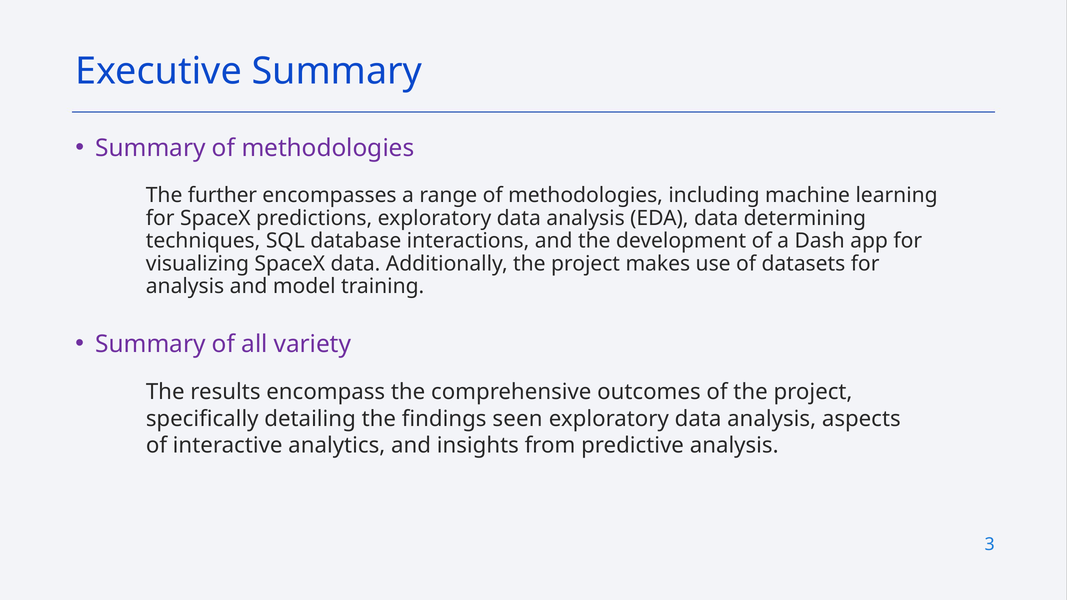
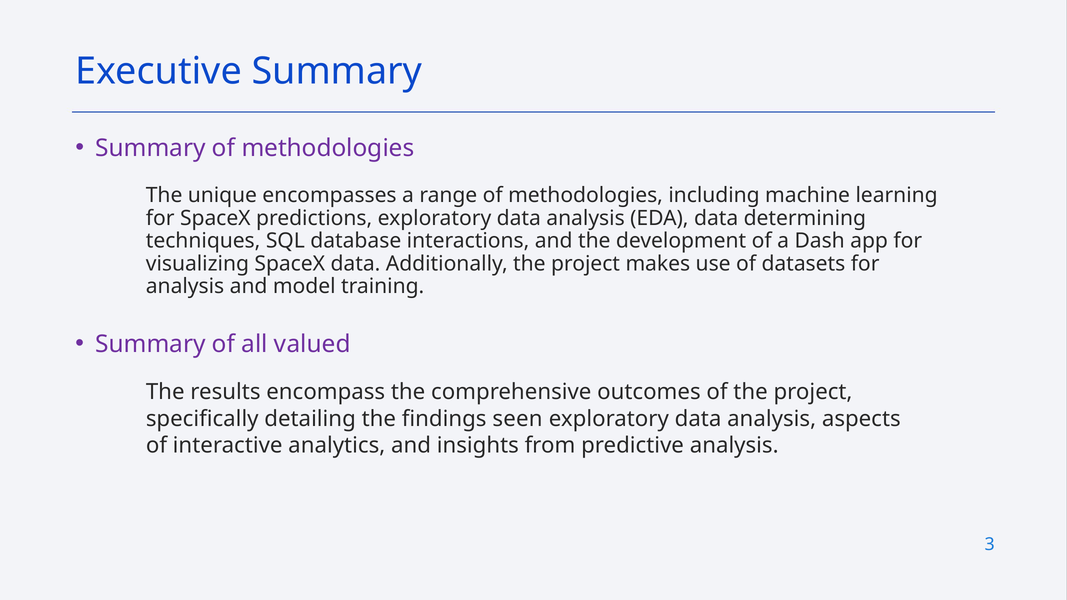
further: further -> unique (222, 195)
variety: variety -> valued (312, 344)
